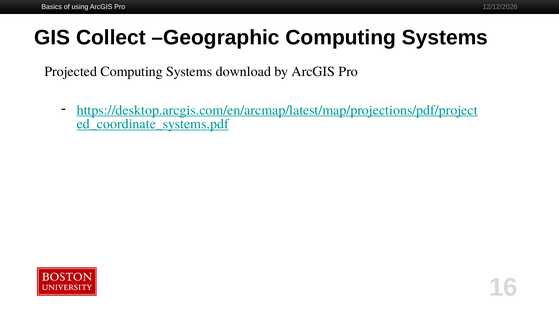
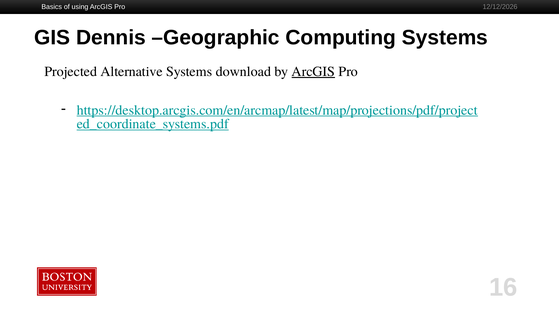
Collect: Collect -> Dennis (111, 37)
Projected Computing: Computing -> Alternative (132, 72)
ArcGIS underline: none -> present (313, 72)
